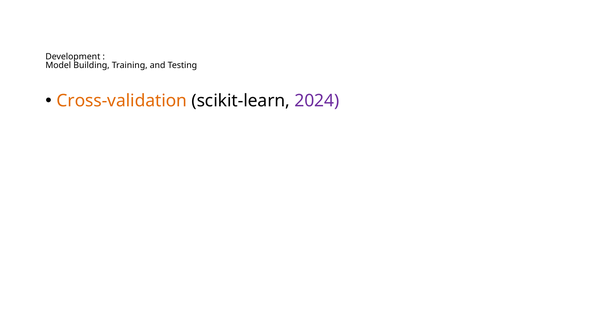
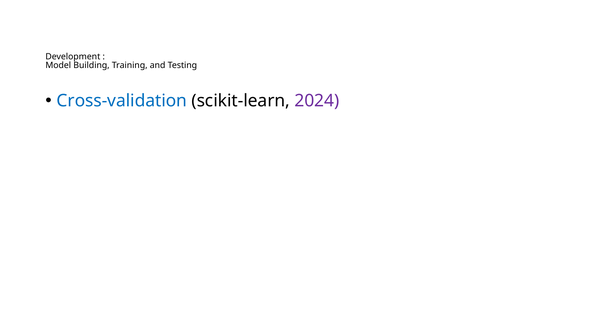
Cross-validation colour: orange -> blue (122, 101)
